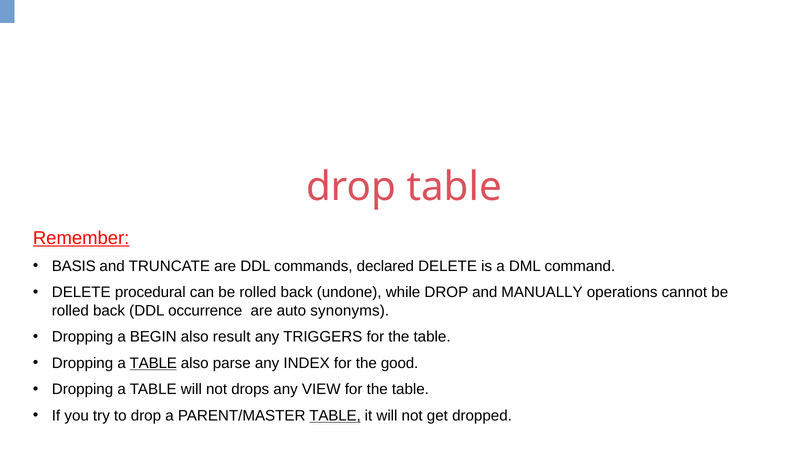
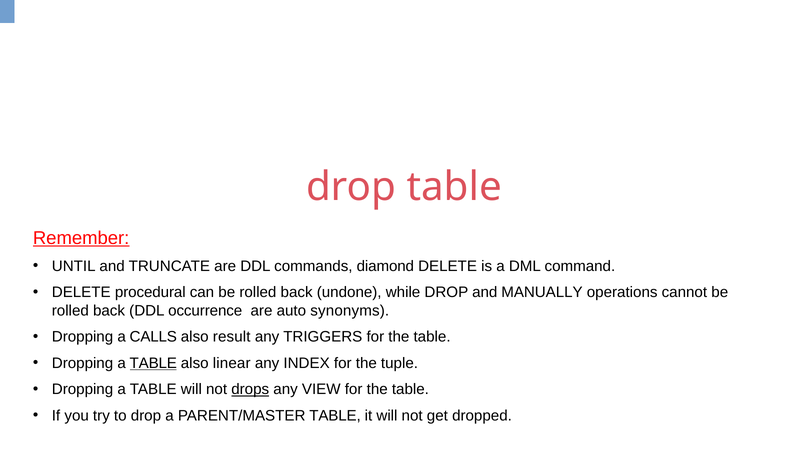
BASIS: BASIS -> UNTIL (74, 266)
declared: declared -> diamond (385, 266)
BEGIN: BEGIN -> CALLS (153, 337)
parse: parse -> linear (232, 363)
good: good -> tuple (400, 363)
drops underline: none -> present (250, 389)
TABLE underline: present -> none (335, 415)
